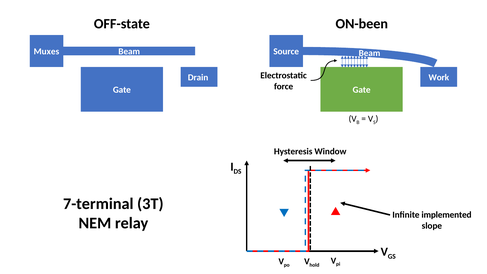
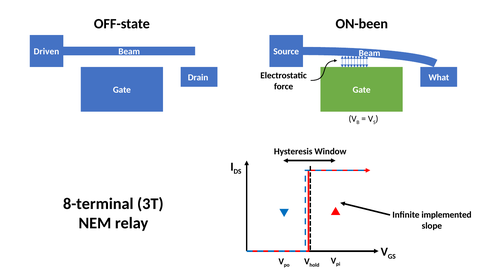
Muxes: Muxes -> Driven (46, 52)
Work: Work -> What (439, 77)
7-terminal: 7-terminal -> 8-terminal (98, 204)
